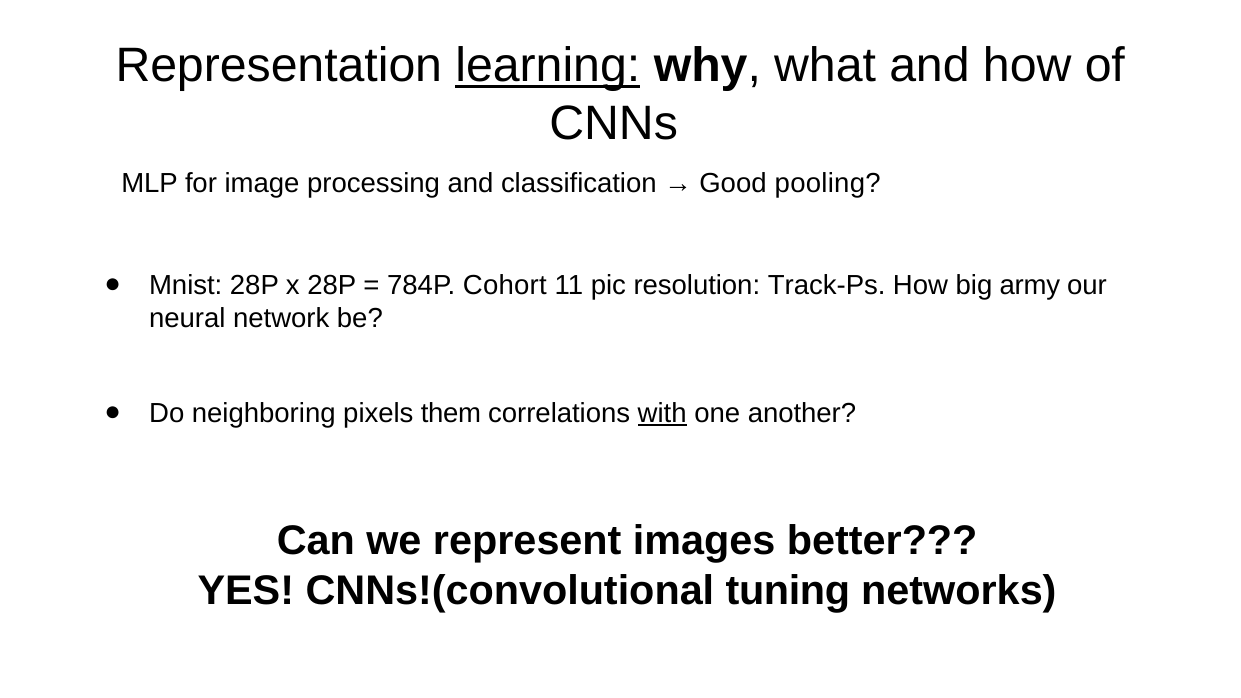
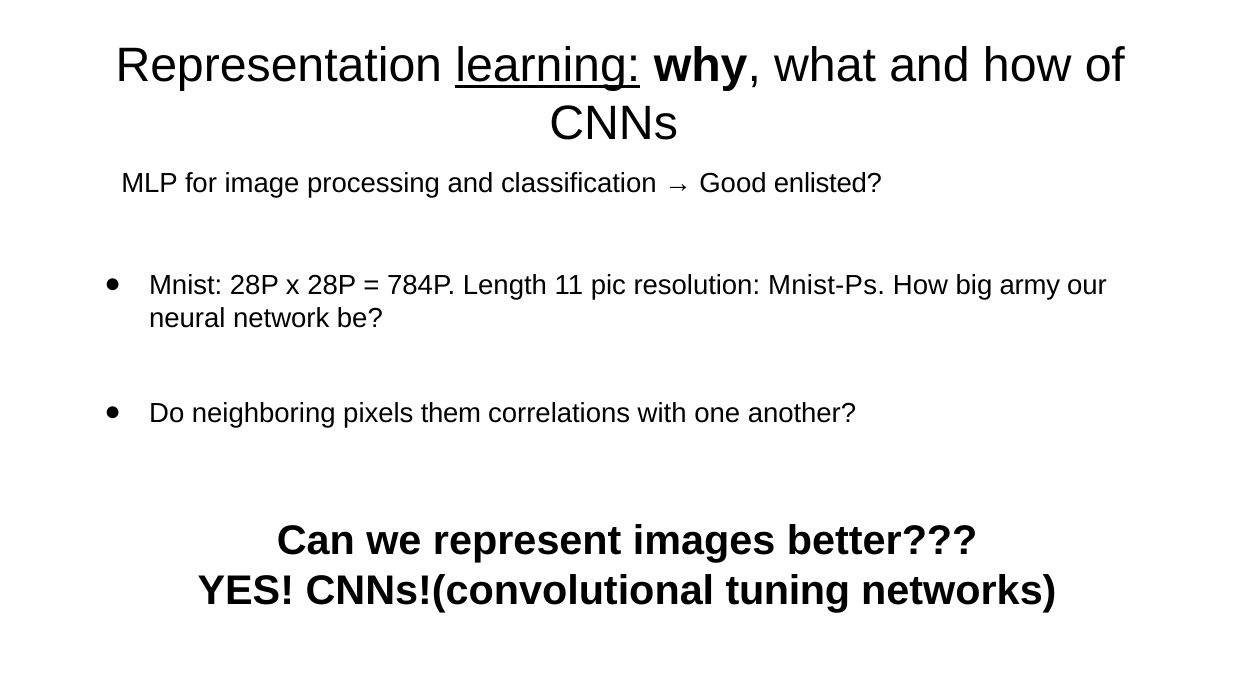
pooling: pooling -> enlisted (828, 184)
Cohort: Cohort -> Length (505, 285)
Track-Ps: Track-Ps -> Mnist-Ps (827, 285)
with underline: present -> none (662, 413)
